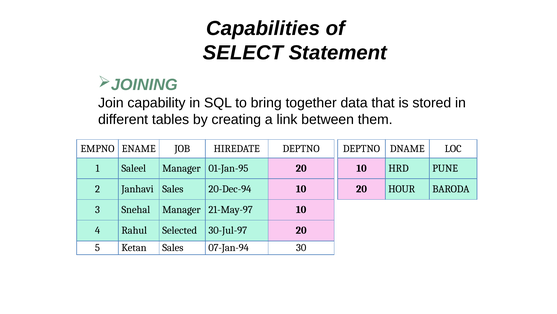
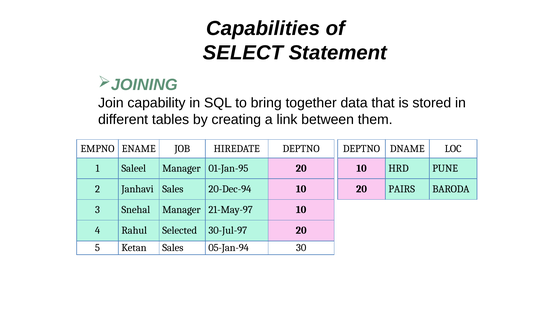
HOUR: HOUR -> PAIRS (402, 189)
07-Jan-94: 07-Jan-94 -> 05-Jan-94 (229, 247)
